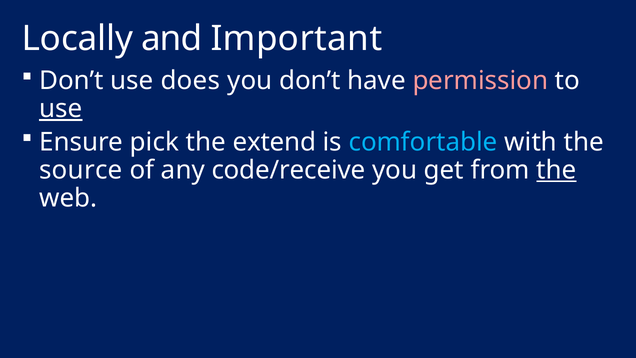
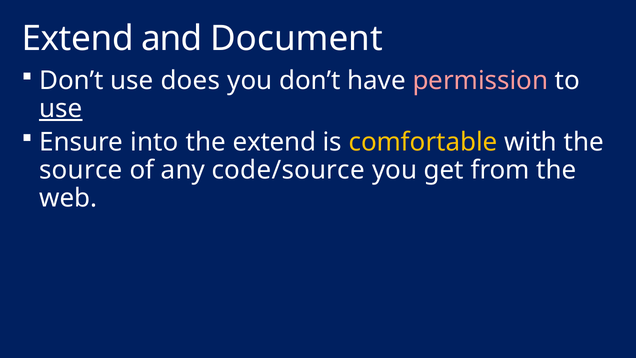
Locally: Locally -> Extend (78, 39)
Important: Important -> Document (297, 39)
pick: pick -> into (154, 142)
comfortable colour: light blue -> yellow (423, 142)
code/receive: code/receive -> code/source (288, 170)
the underline: present -> none (556, 170)
